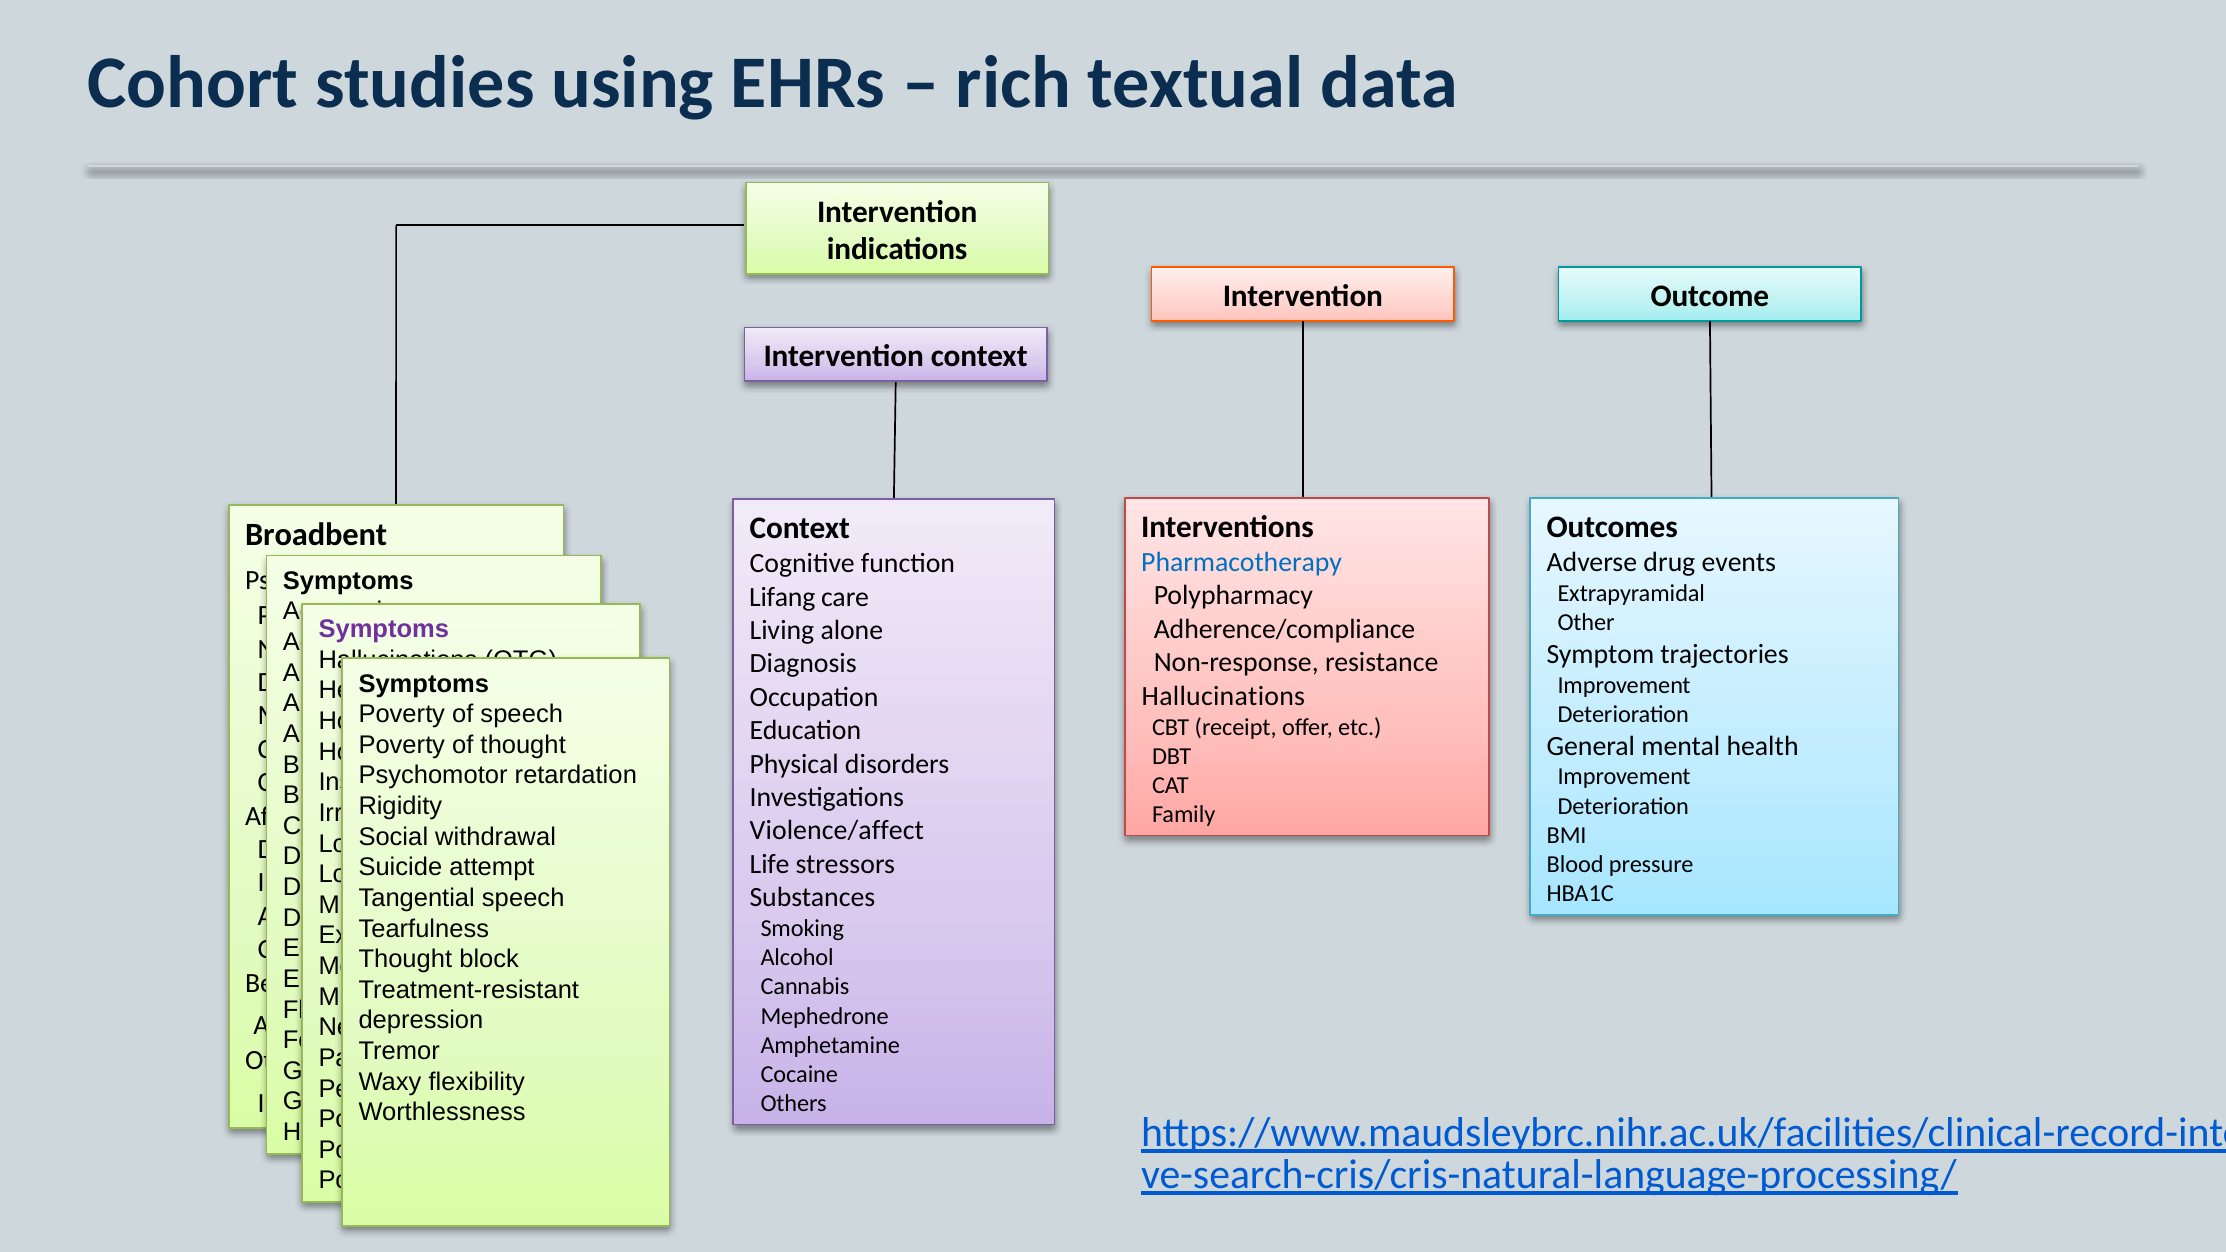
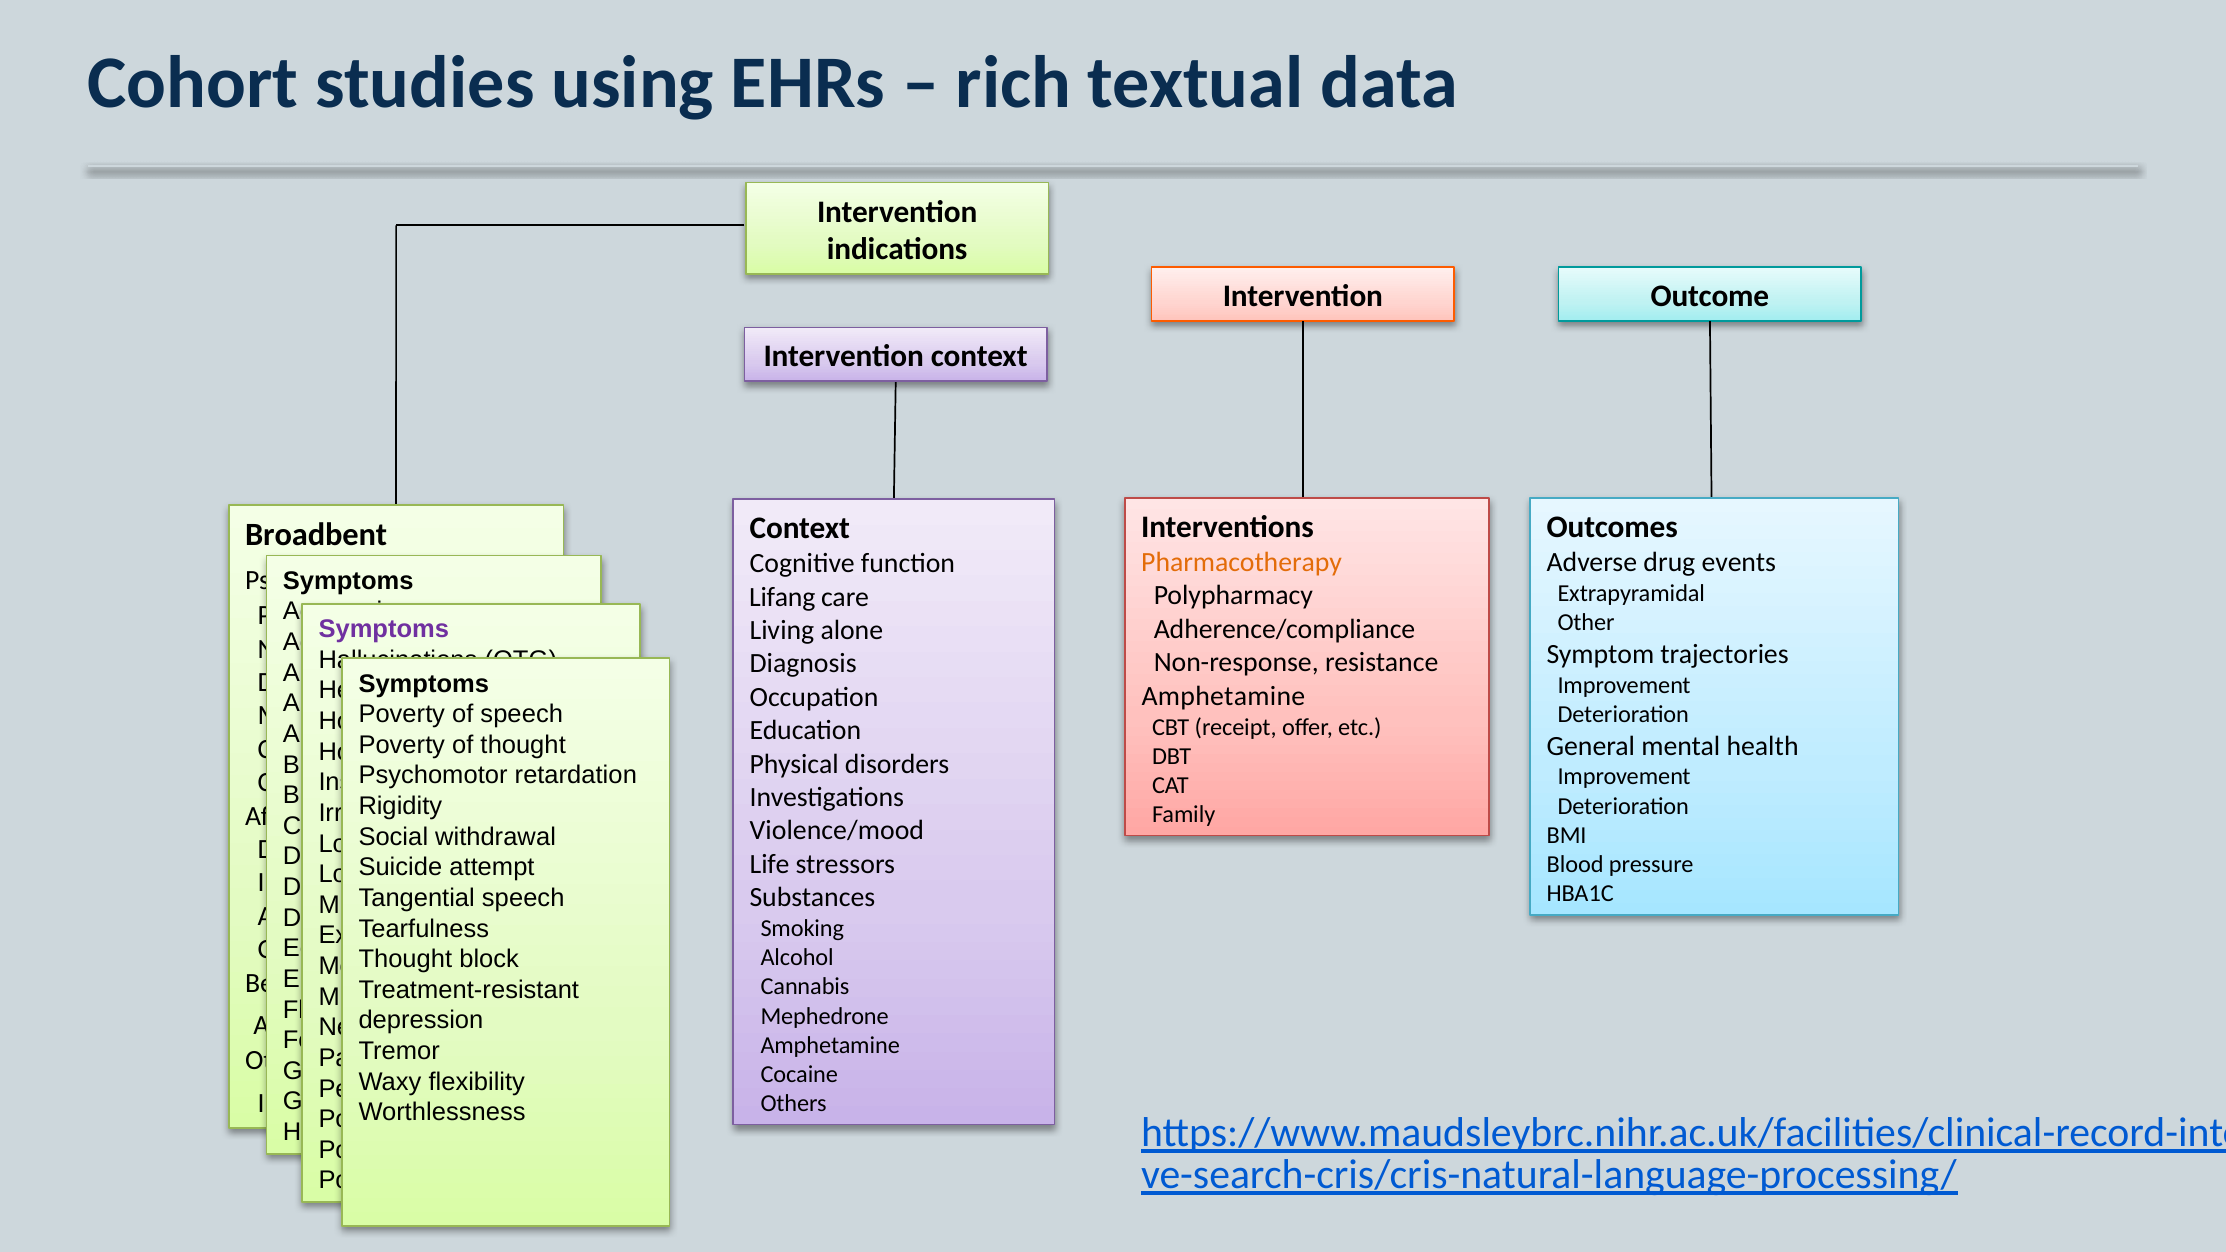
Pharmacotherapy colour: blue -> orange (1242, 562)
Hallucinations: Hallucinations -> Amphetamine (1223, 696)
Violence/affect: Violence/affect -> Violence/mood (837, 831)
